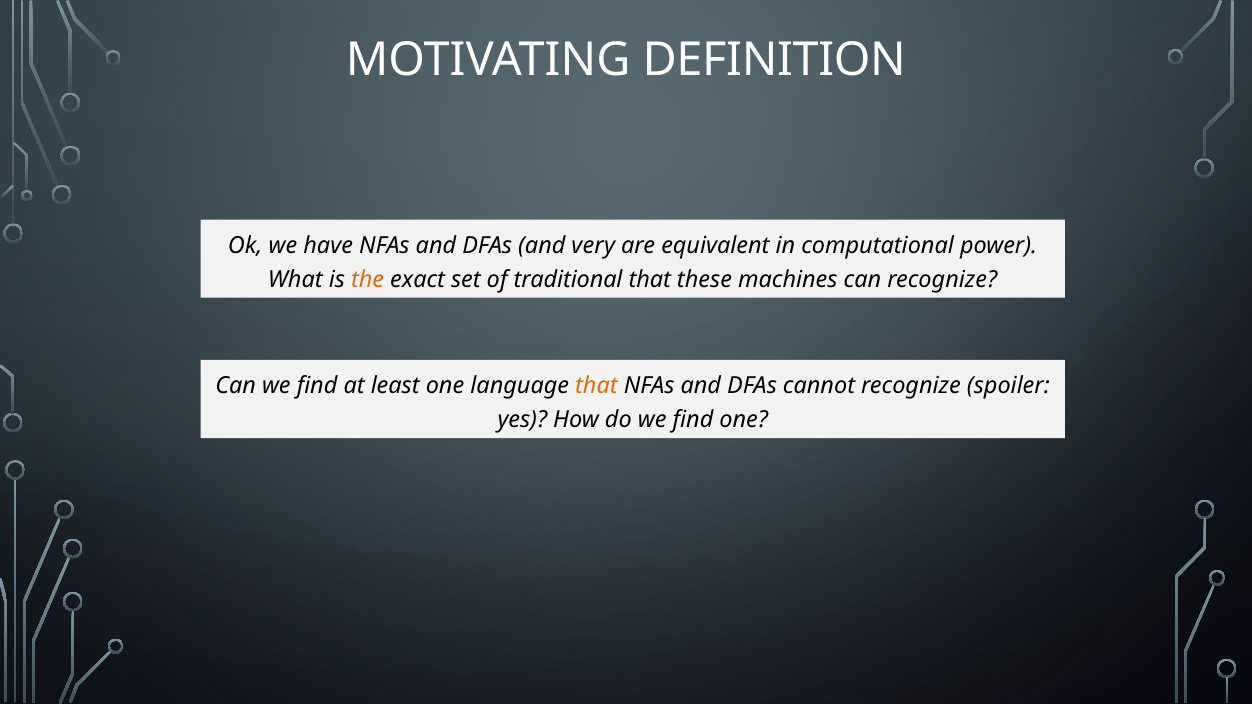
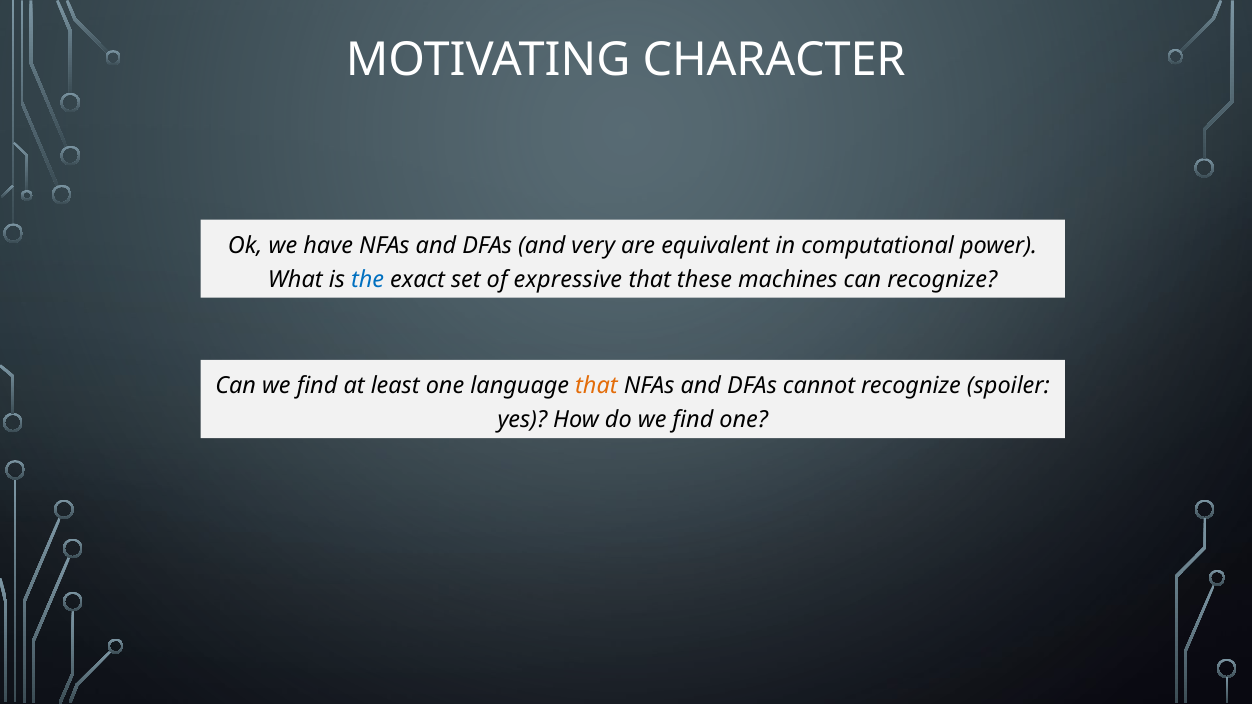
DEFINITION: DEFINITION -> CHARACTER (774, 60)
the colour: orange -> blue (368, 280)
traditional: traditional -> expressive (568, 280)
